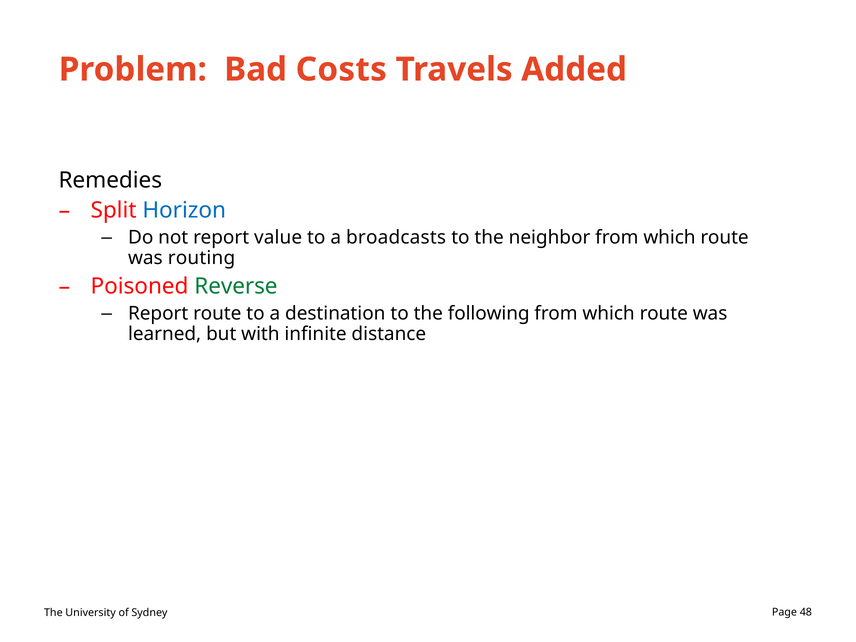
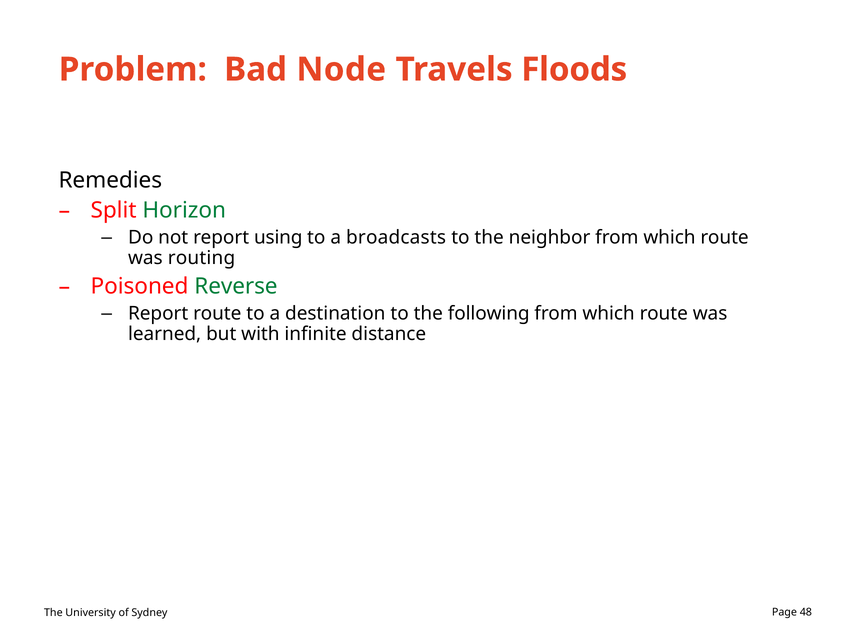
Costs: Costs -> Node (341, 70)
Added: Added -> Floods (574, 70)
Horizon colour: blue -> green (184, 210)
value: value -> using (278, 238)
